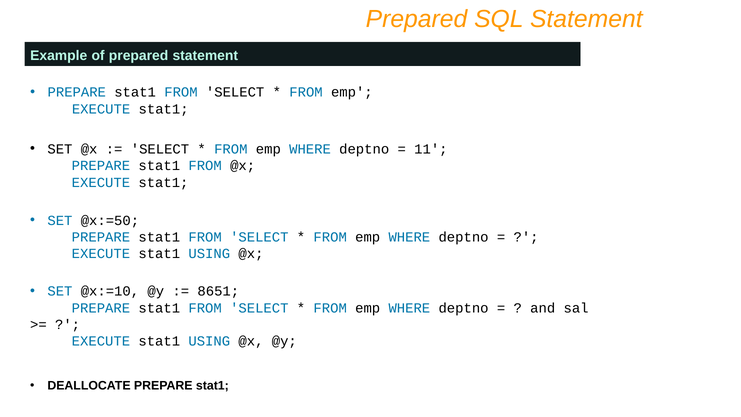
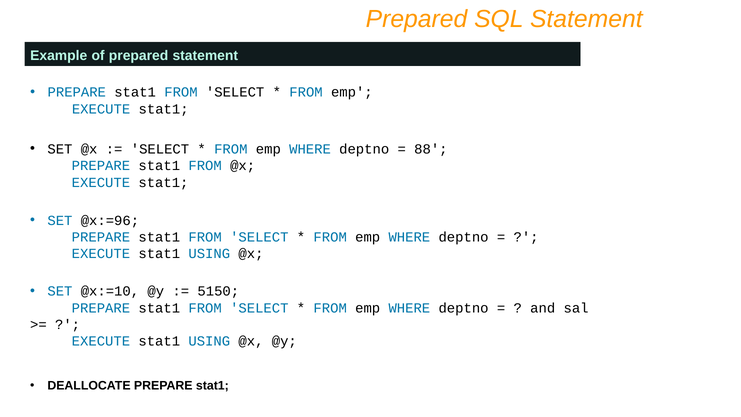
11: 11 -> 88 (431, 149)
@x:=50: @x:=50 -> @x:=96 (110, 220)
8651: 8651 -> 5150 (218, 291)
